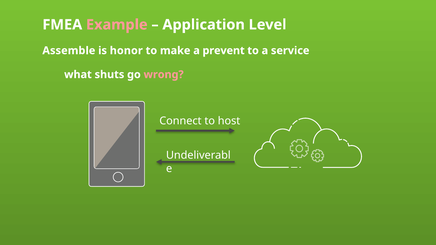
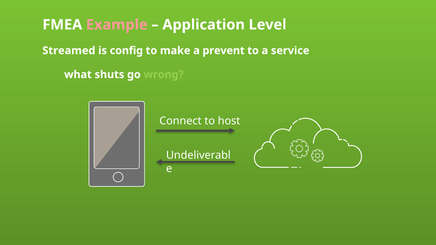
Assemble: Assemble -> Streamed (69, 51)
honor: honor -> config (126, 51)
wrong colour: pink -> light green (164, 75)
